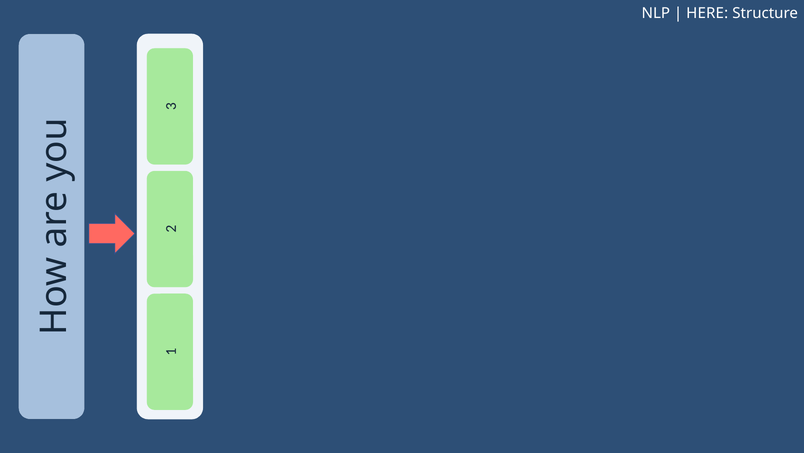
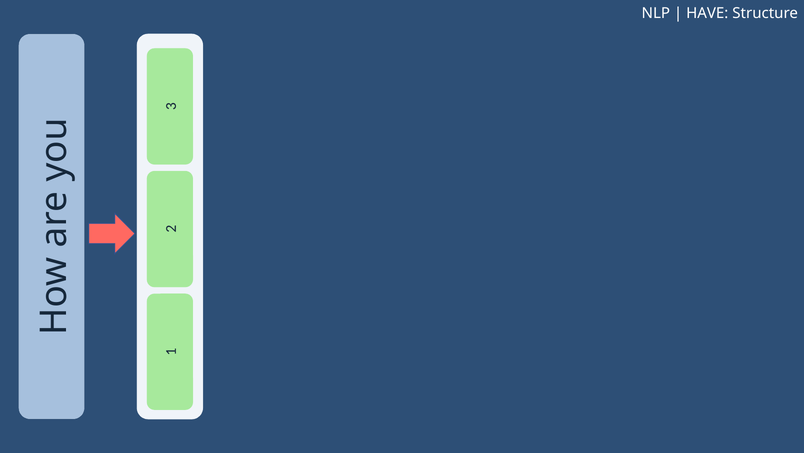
HERE: HERE -> HAVE (707, 13)
